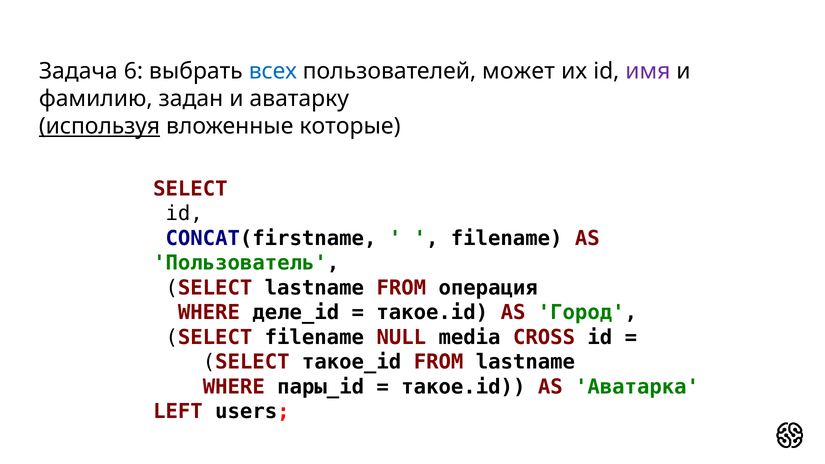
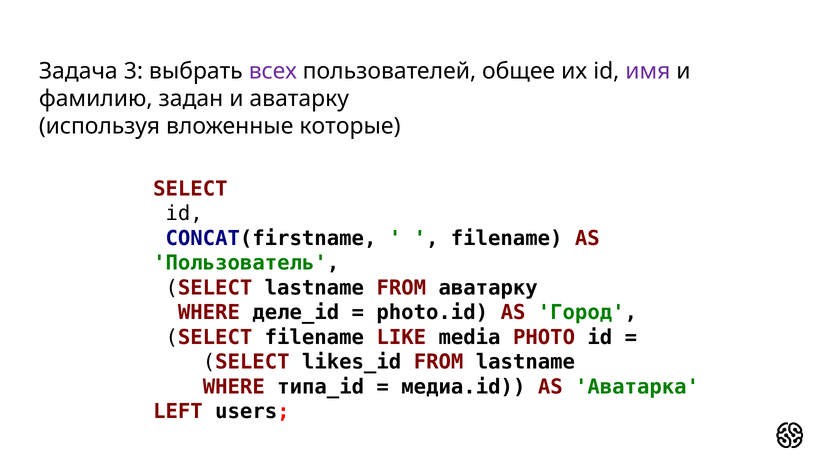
6: 6 -> 3 (133, 71)
всех colour: blue -> purple (273, 71)
может: может -> общее (519, 71)
используя underline: present -> none (99, 126)
FROM операция: операция -> аватарку (488, 288)
такое.id: такое.id -> photo.id (432, 313)
NULL: NULL -> LIKE (401, 337)
CROSS: CROSS -> PHOTO (544, 337)
такое_id: такое_id -> likes_id (352, 362)
пары_id: пары_id -> типа_id (321, 387)
такое.id: такое.id -> медиа.id (463, 387)
